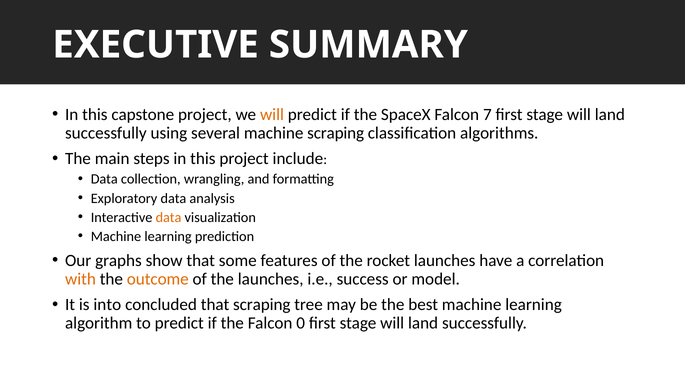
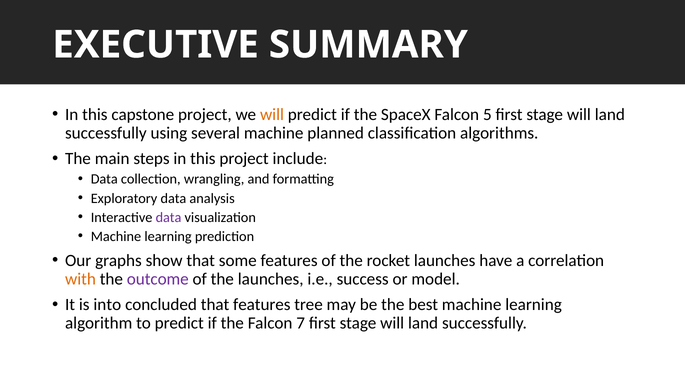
7: 7 -> 5 (487, 114)
machine scraping: scraping -> planned (336, 133)
data colour: orange -> purple (169, 217)
outcome colour: orange -> purple (158, 278)
that scraping: scraping -> features (262, 304)
0: 0 -> 7 (301, 323)
